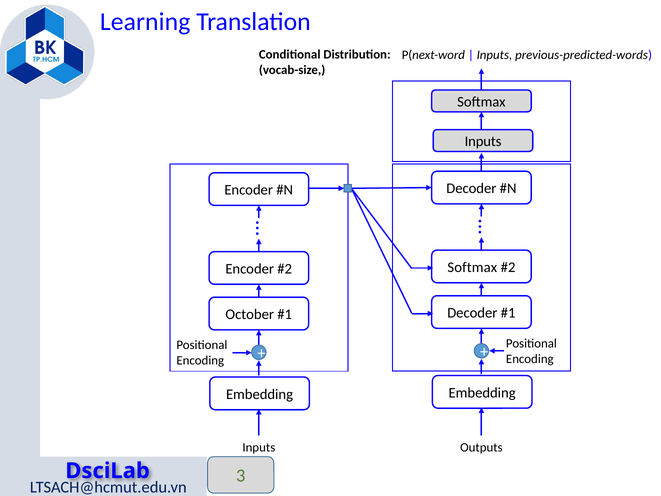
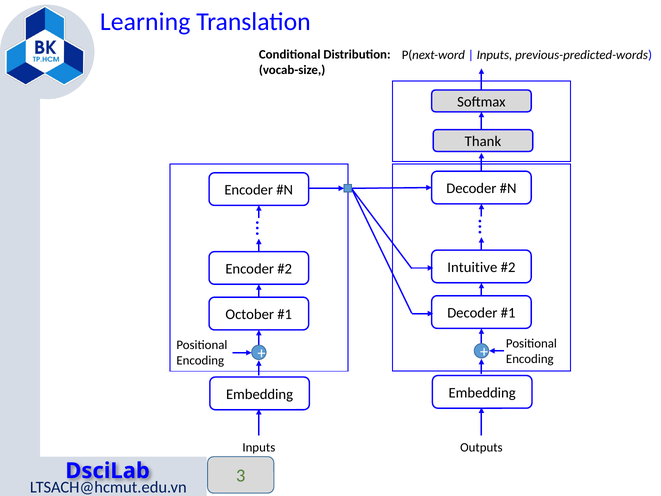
Inputs: Inputs -> Thank (483, 141)
Softmax: Softmax -> Intuitive (472, 267)
